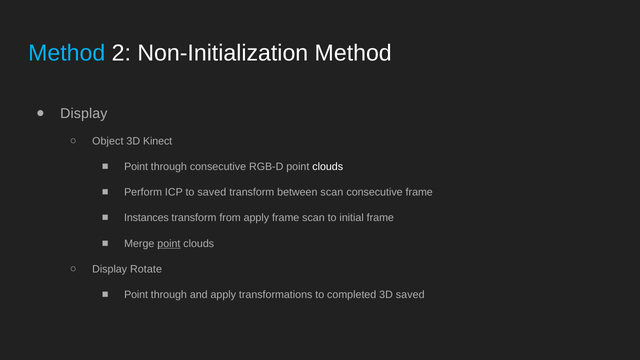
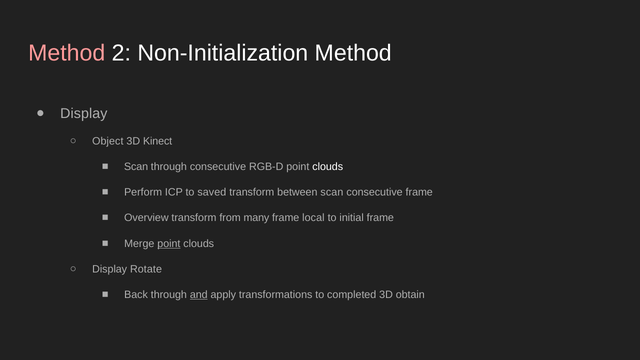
Method colour: light blue -> pink (67, 53)
Point: Point -> Scan (136, 167)
Instances: Instances -> Overview (146, 218)
from apply: apply -> many (256, 218)
frame scan: scan -> local (313, 218)
Point: Point -> Back (136, 295)
and underline: none -> present (199, 295)
3D saved: saved -> obtain (410, 295)
